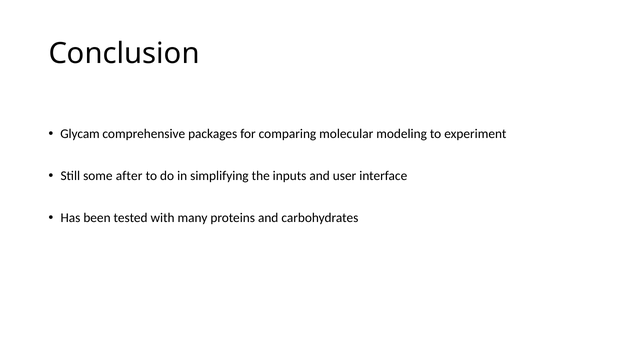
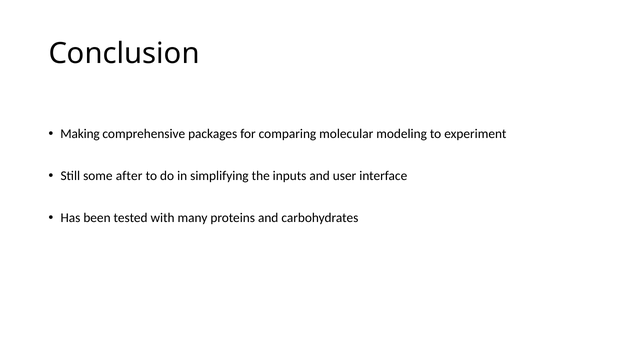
Glycam: Glycam -> Making (80, 134)
